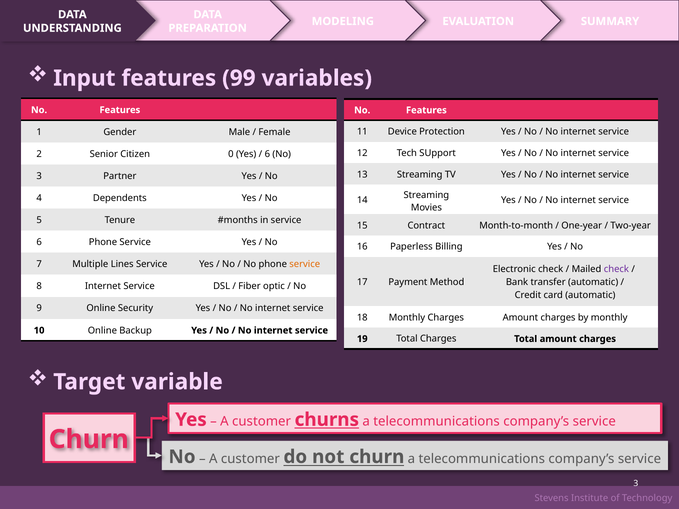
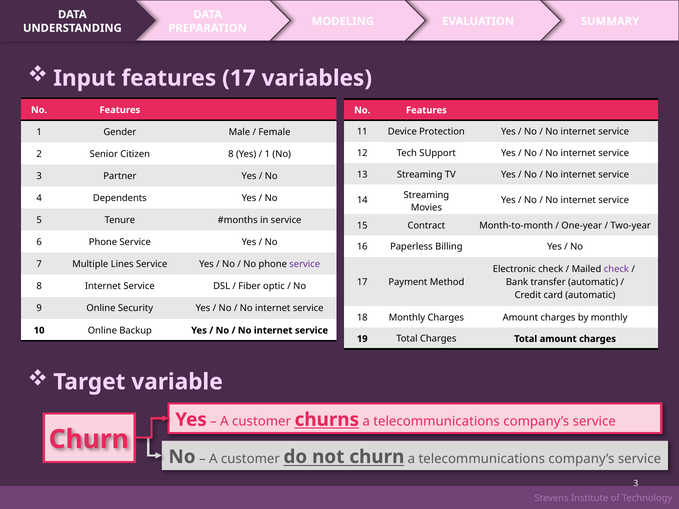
features 99: 99 -> 17 (239, 78)
Citizen 0: 0 -> 8 (231, 154)
6: 6 -> 1 (267, 154)
service colour: orange -> purple (305, 264)
